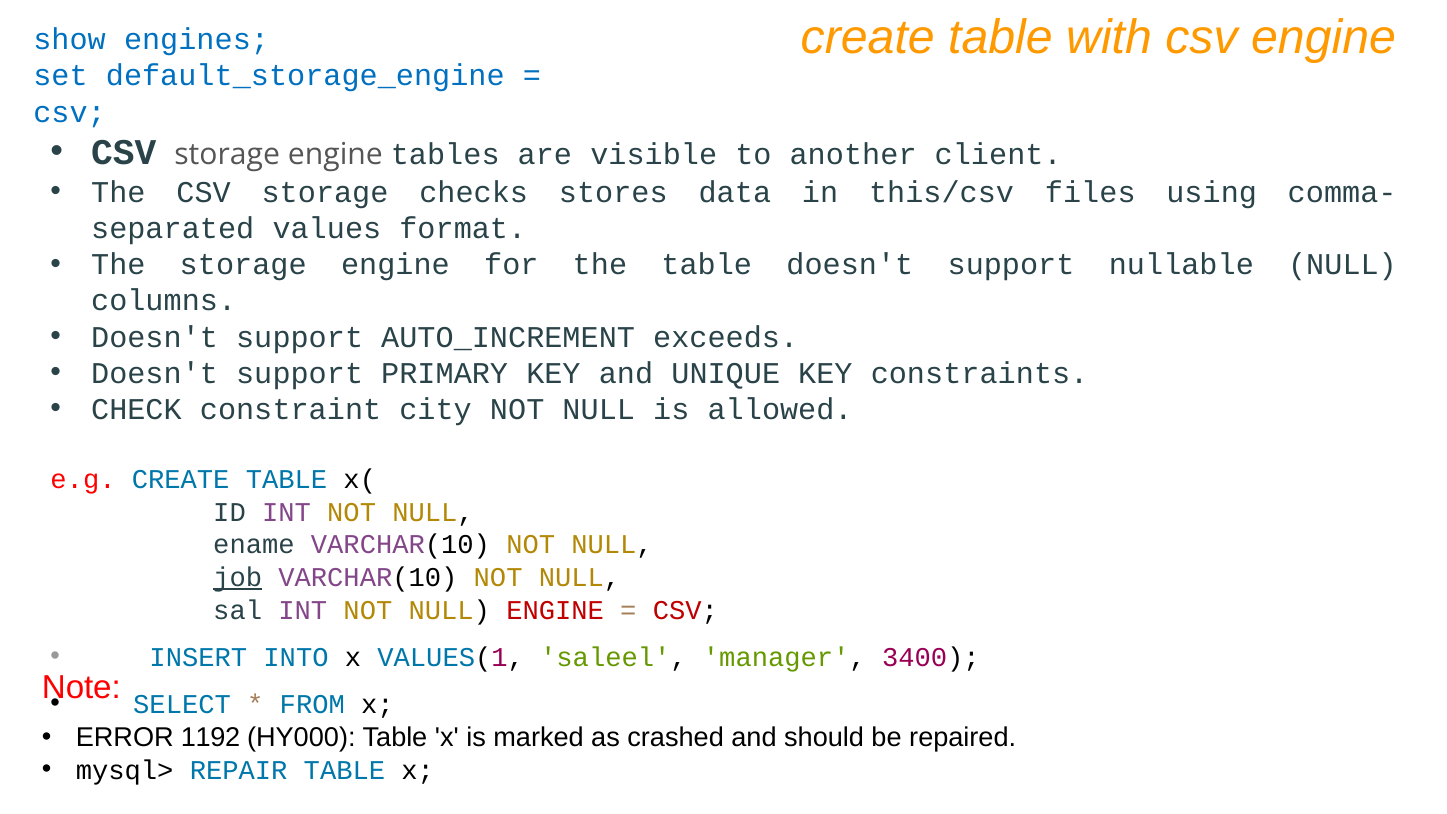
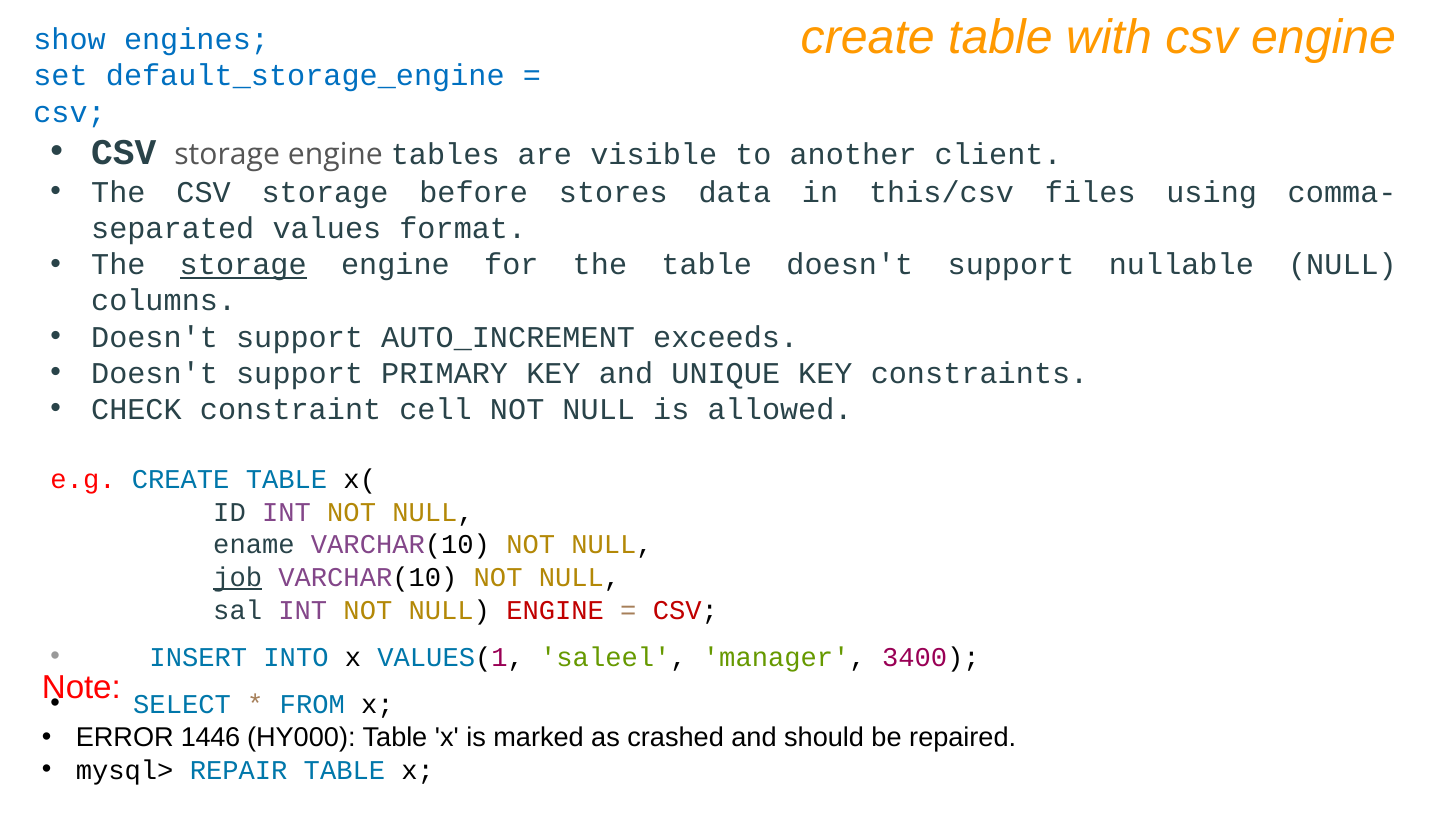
checks: checks -> before (474, 192)
storage underline: none -> present (243, 265)
city: city -> cell (436, 410)
1192: 1192 -> 1446 (211, 738)
